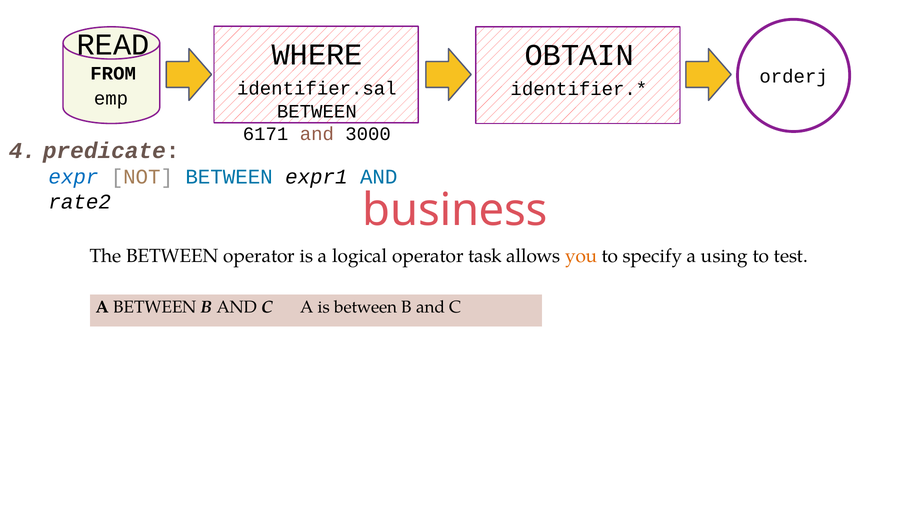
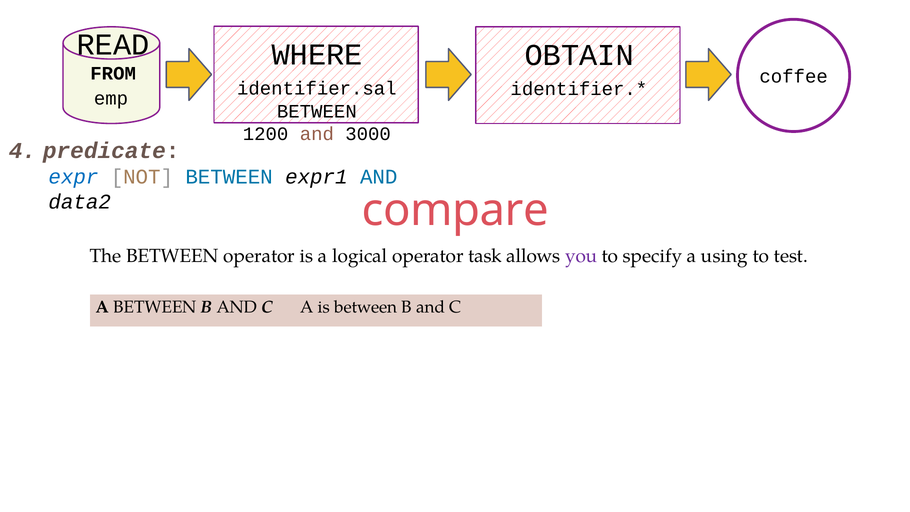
orderj: orderj -> coffee (794, 77)
6171: 6171 -> 1200 (266, 134)
rate2: rate2 -> data2 (80, 202)
business: business -> compare (455, 210)
you colour: orange -> purple (581, 256)
